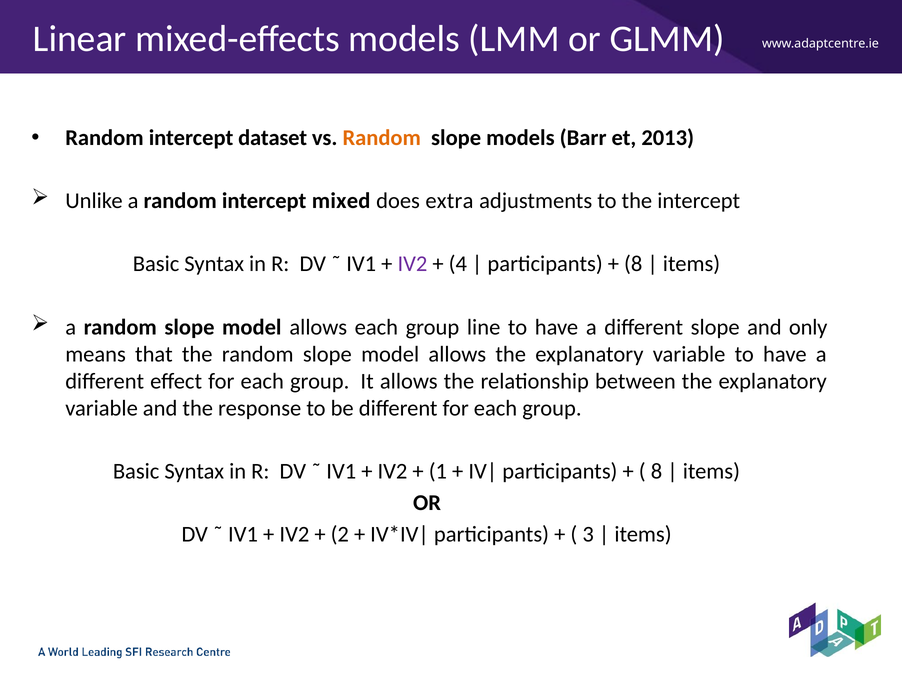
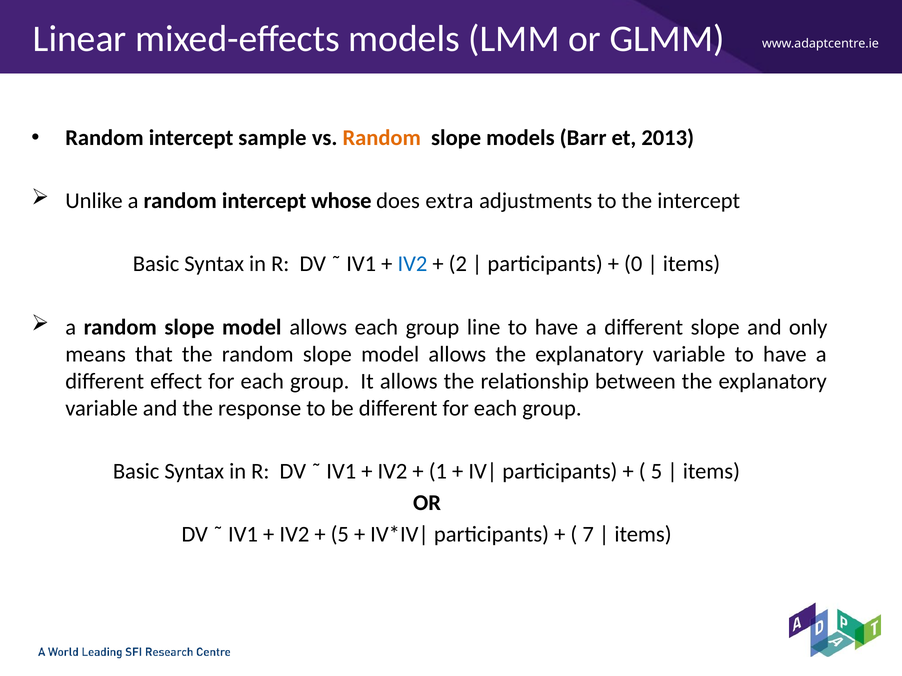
dataset: dataset -> sample (272, 138)
mixed: mixed -> whose (341, 201)
IV2 colour: purple -> blue (412, 264)
4: 4 -> 2 (458, 264)
8: 8 -> 0 (633, 264)
8: 8 -> 5 (656, 472)
2: 2 -> 5 (340, 535)
3: 3 -> 7 (588, 535)
